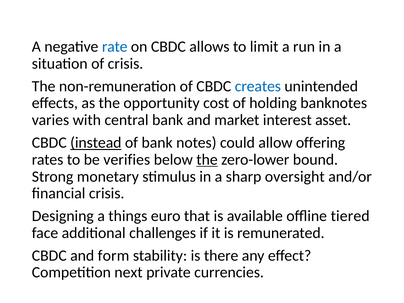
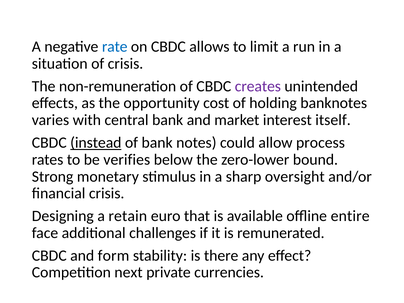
creates colour: blue -> purple (258, 86)
asset: asset -> itself (333, 120)
offering: offering -> process (320, 143)
the underline: present -> none (207, 160)
things: things -> retain (128, 216)
tiered: tiered -> entire (350, 216)
